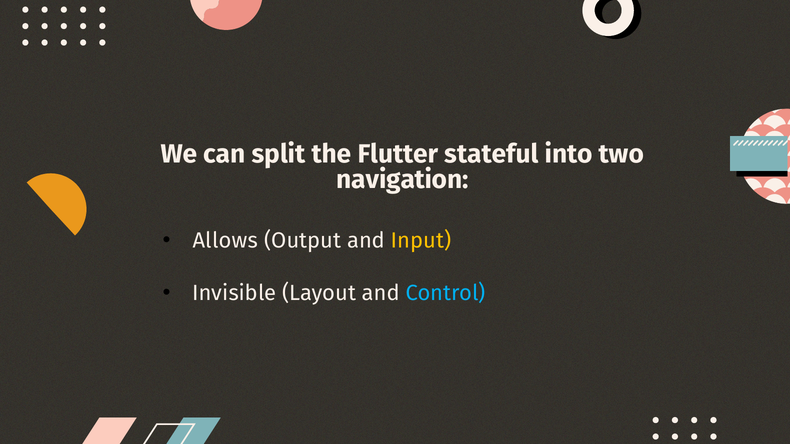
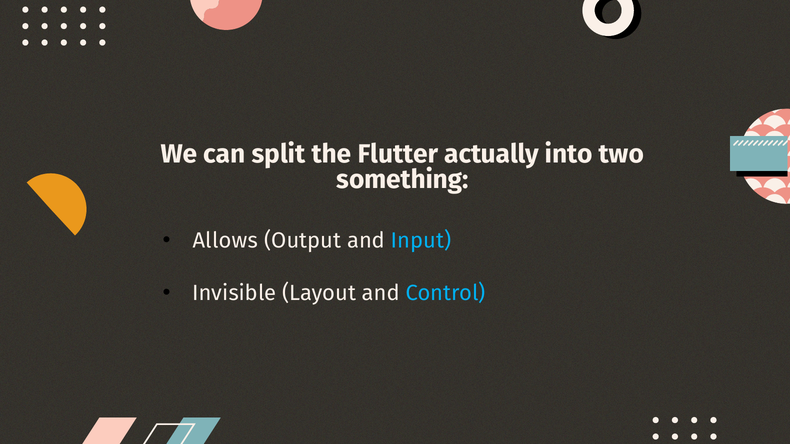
stateful: stateful -> actually (492, 154)
navigation: navigation -> something (402, 180)
Input colour: yellow -> light blue (421, 241)
